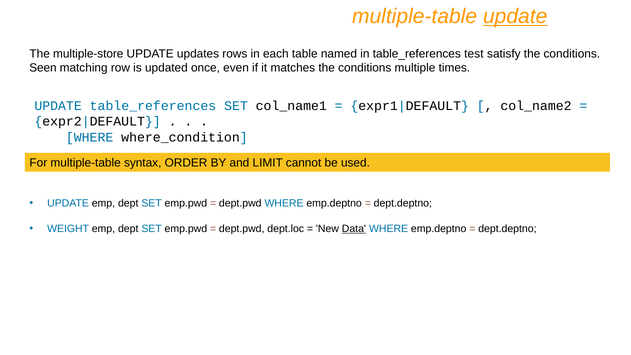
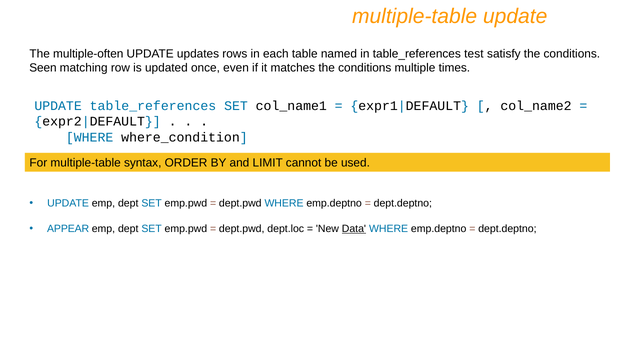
update underline: present -> none (515, 16)
multiple-store: multiple-store -> multiple-often (88, 54)
WEIGHT: WEIGHT -> APPEAR (68, 229)
